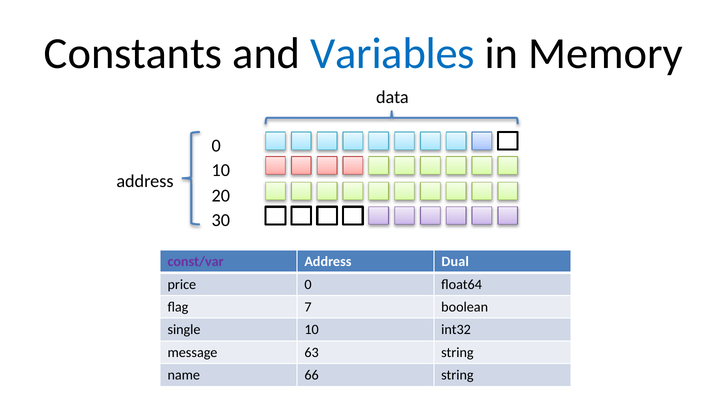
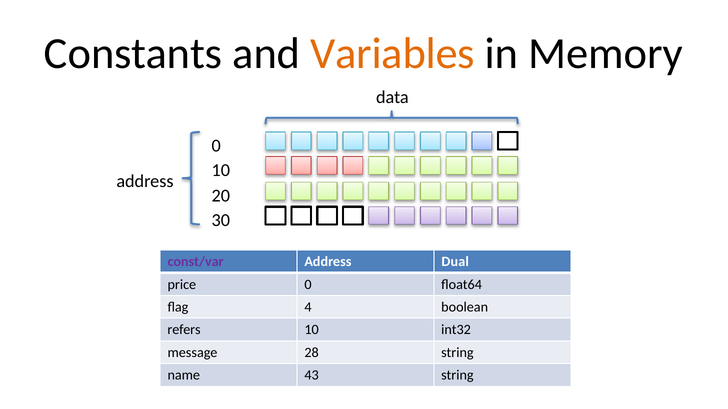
Variables colour: blue -> orange (393, 54)
7: 7 -> 4 (308, 307)
single: single -> refers (184, 330)
63: 63 -> 28 (312, 353)
66: 66 -> 43 (312, 375)
